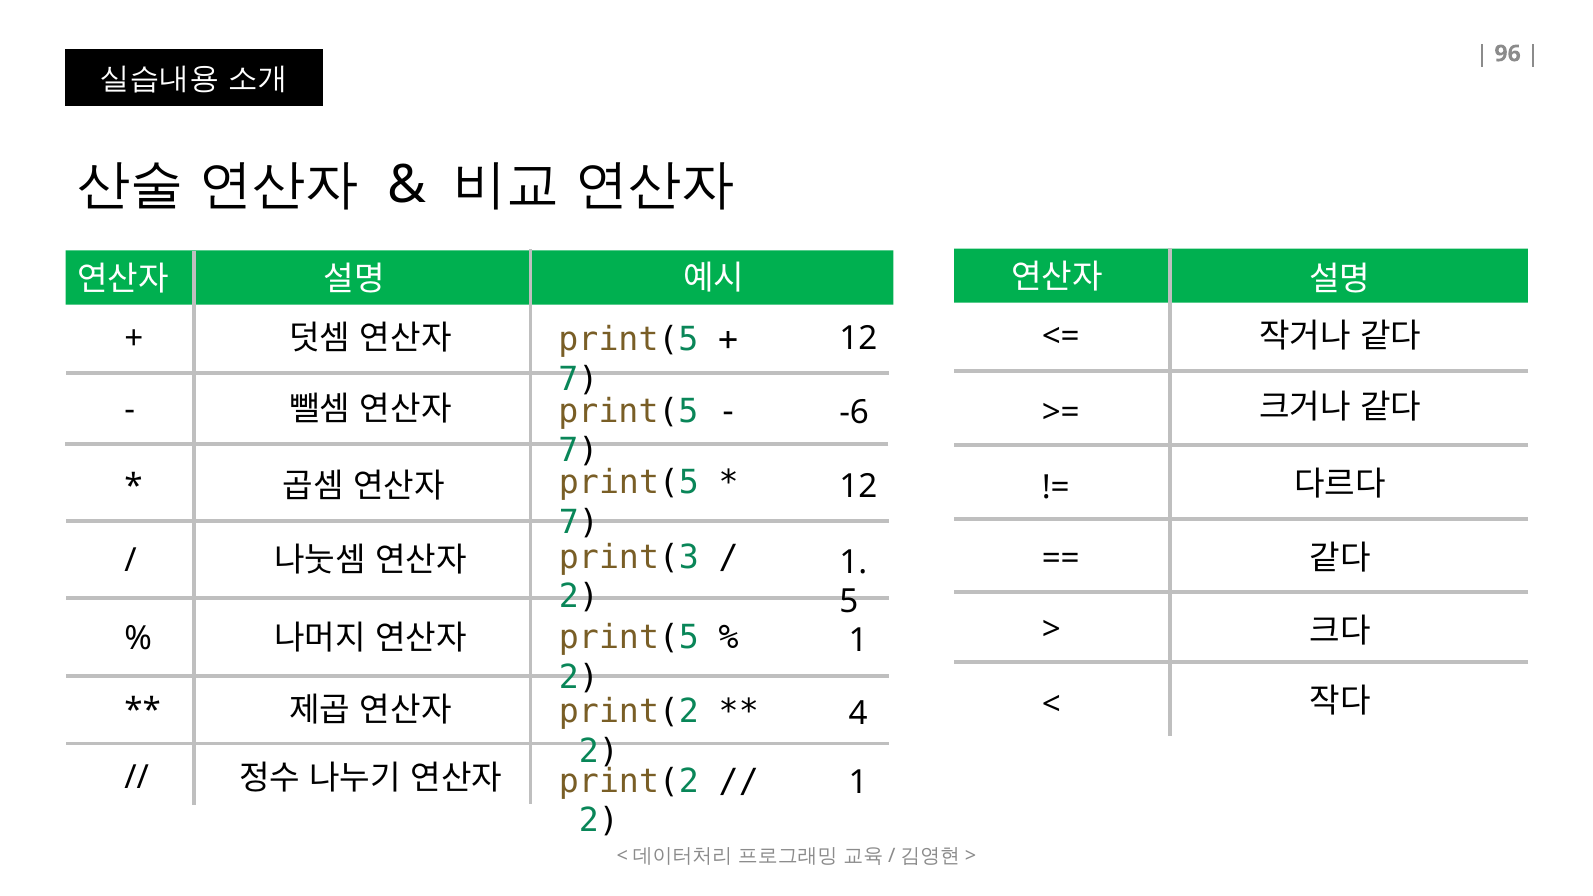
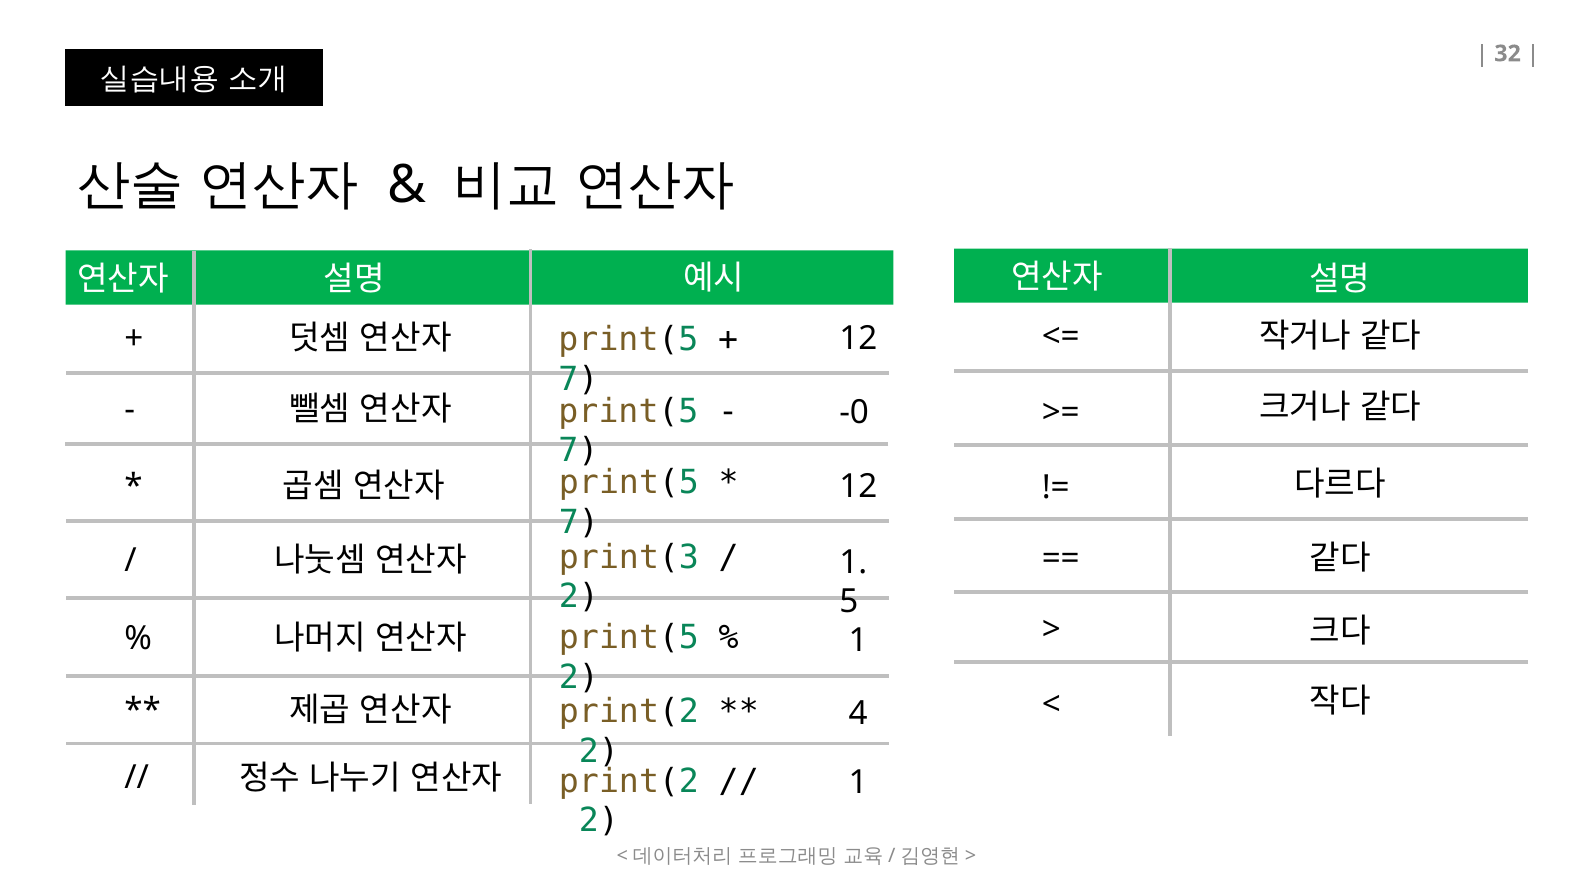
96: 96 -> 32 (1508, 54)
-6: -6 -> -0 (854, 412)
